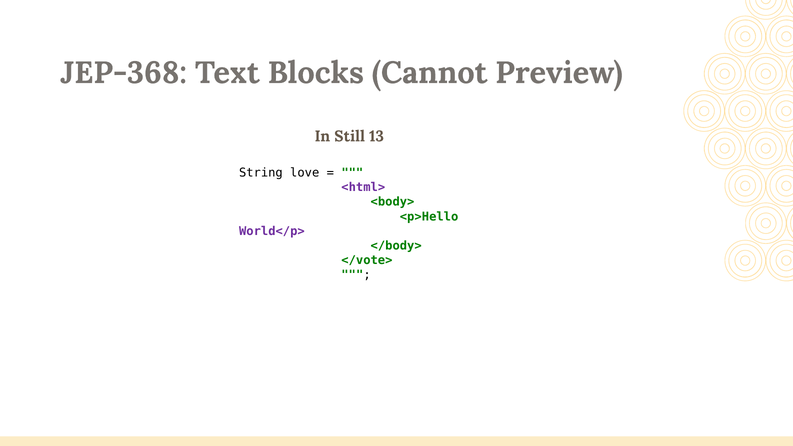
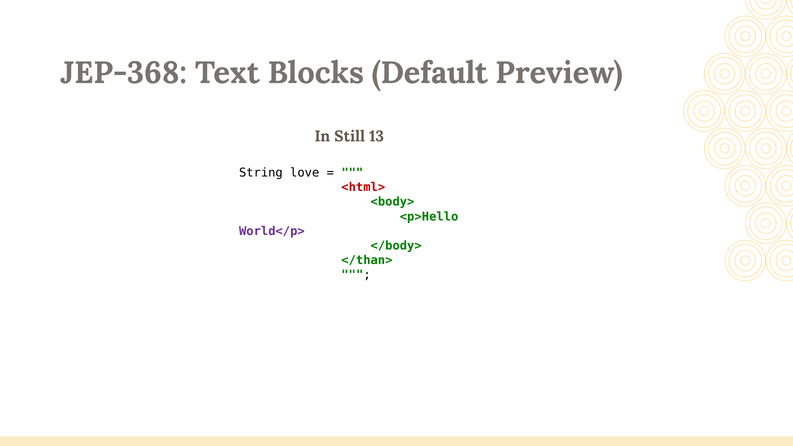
Cannot: Cannot -> Default (430, 73)
<html> colour: purple -> red (363, 187)
</vote>: </vote> -> </than> (367, 260)
